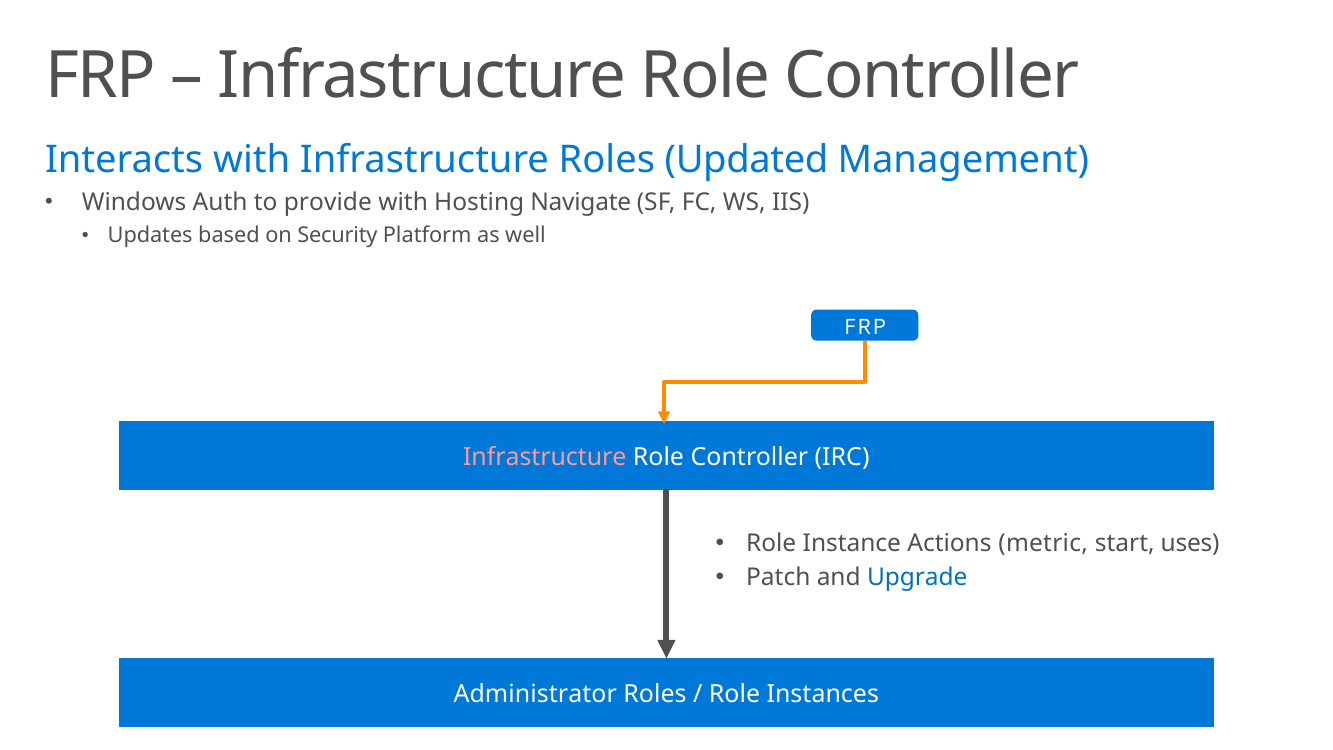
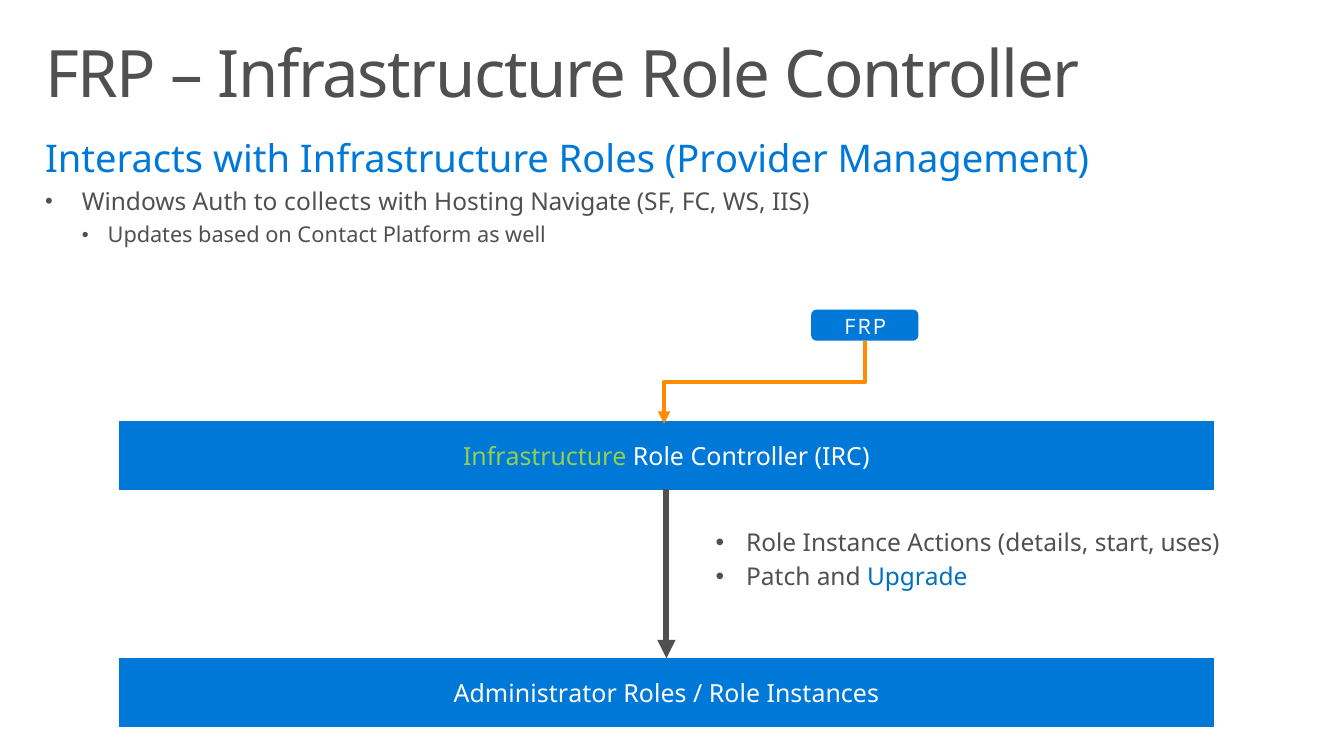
Updated: Updated -> Provider (746, 160)
provide: provide -> collects (328, 202)
Security: Security -> Contact (337, 235)
Infrastructure colour: pink -> light green (545, 457)
metric: metric -> details (1043, 543)
